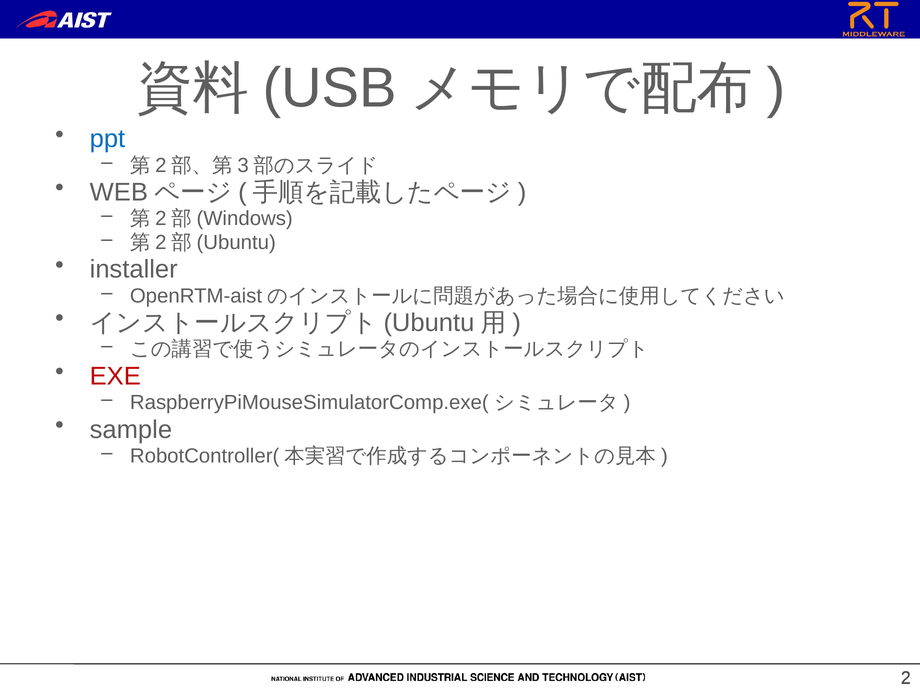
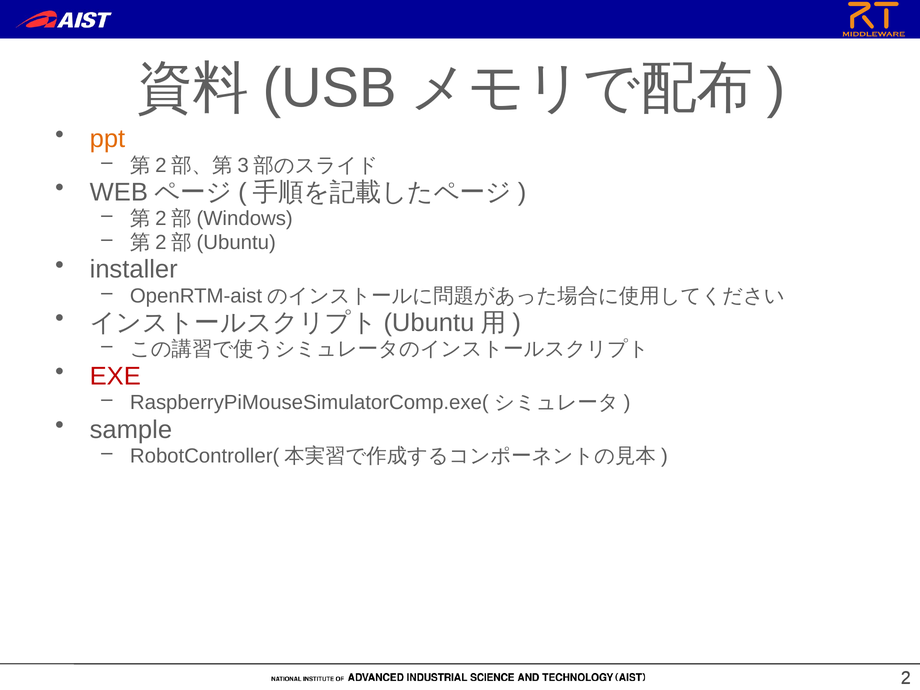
ppt colour: blue -> orange (107, 139)
